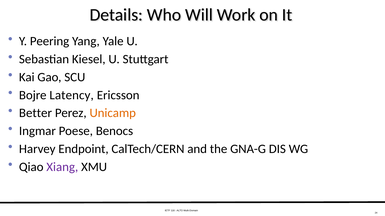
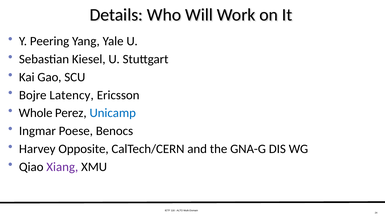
Better: Better -> Whole (36, 113)
Unicamp colour: orange -> blue (113, 113)
Endpoint: Endpoint -> Opposite (84, 149)
